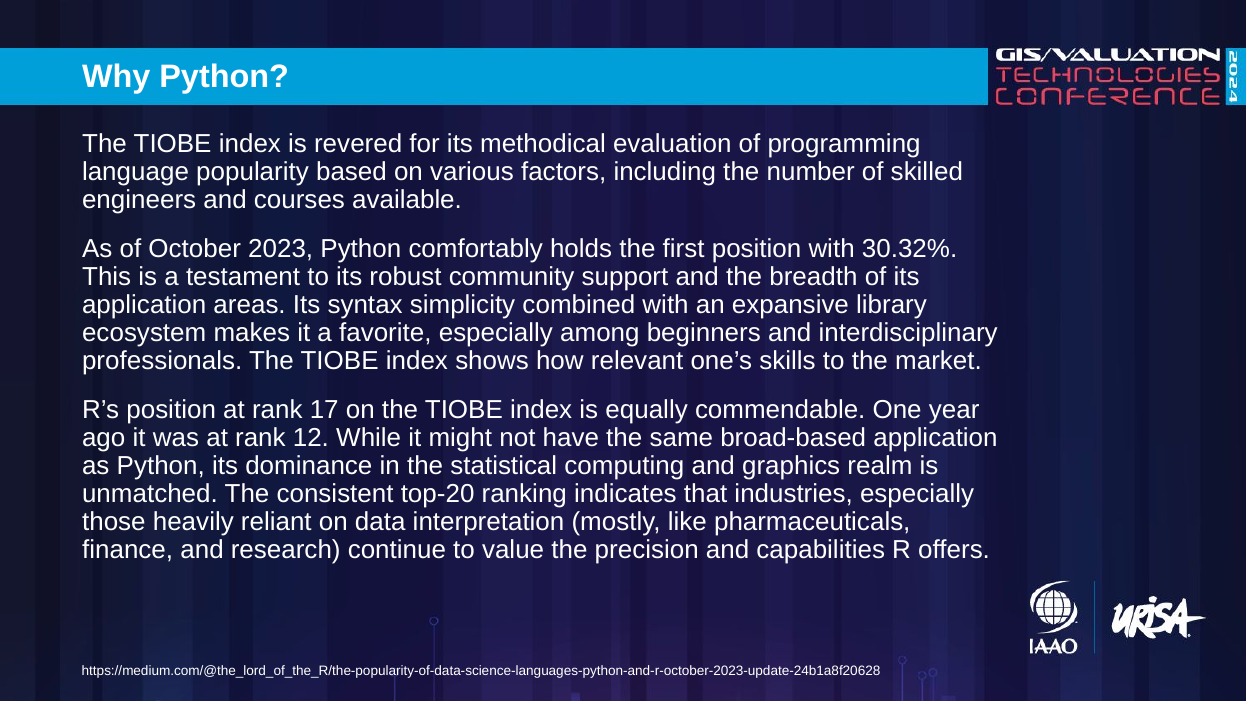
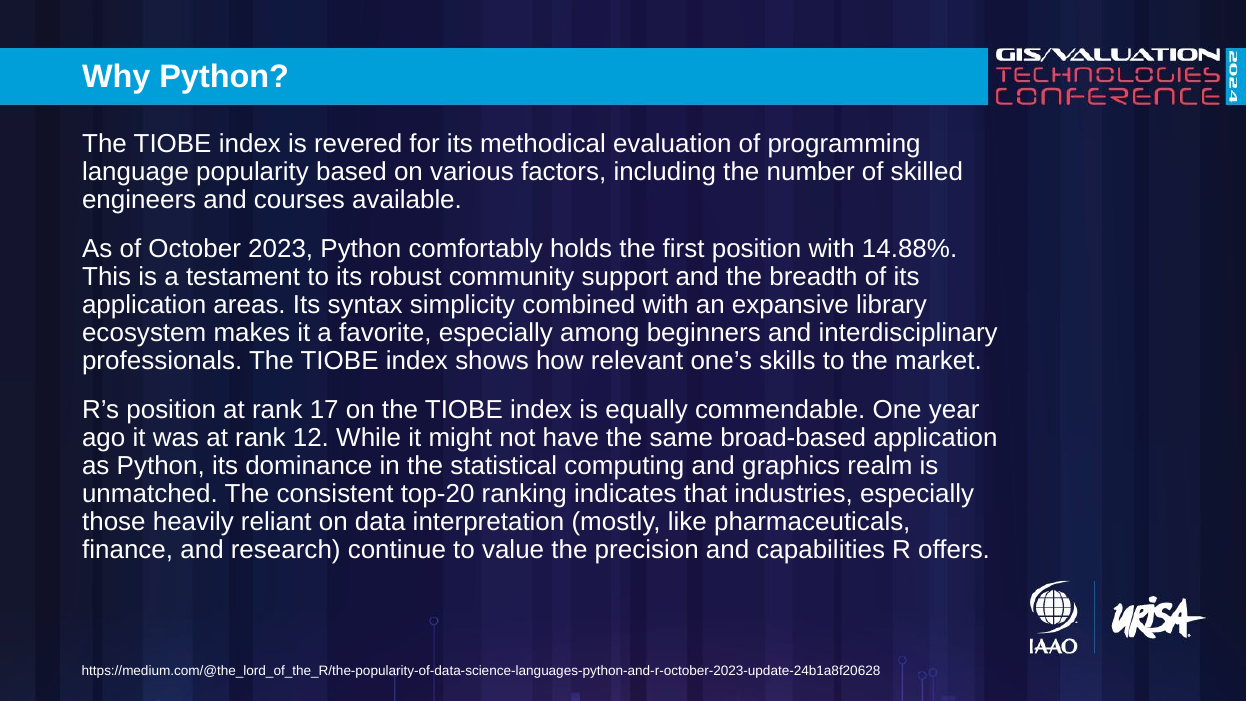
30.32%: 30.32% -> 14.88% (910, 249)
